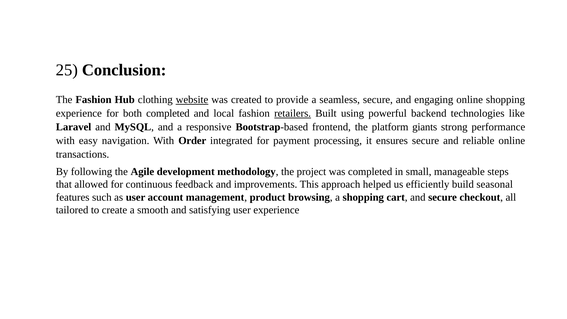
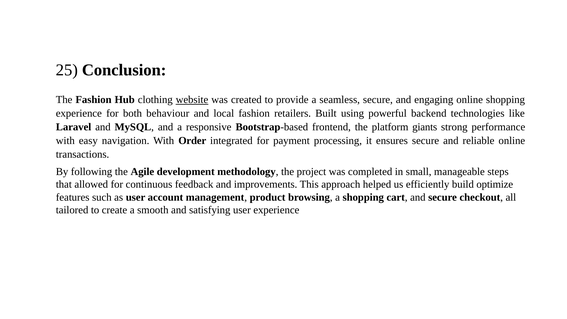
both completed: completed -> behaviour (168, 113)
retailers underline: present -> none (293, 113)
seasonal: seasonal -> optimize (495, 184)
